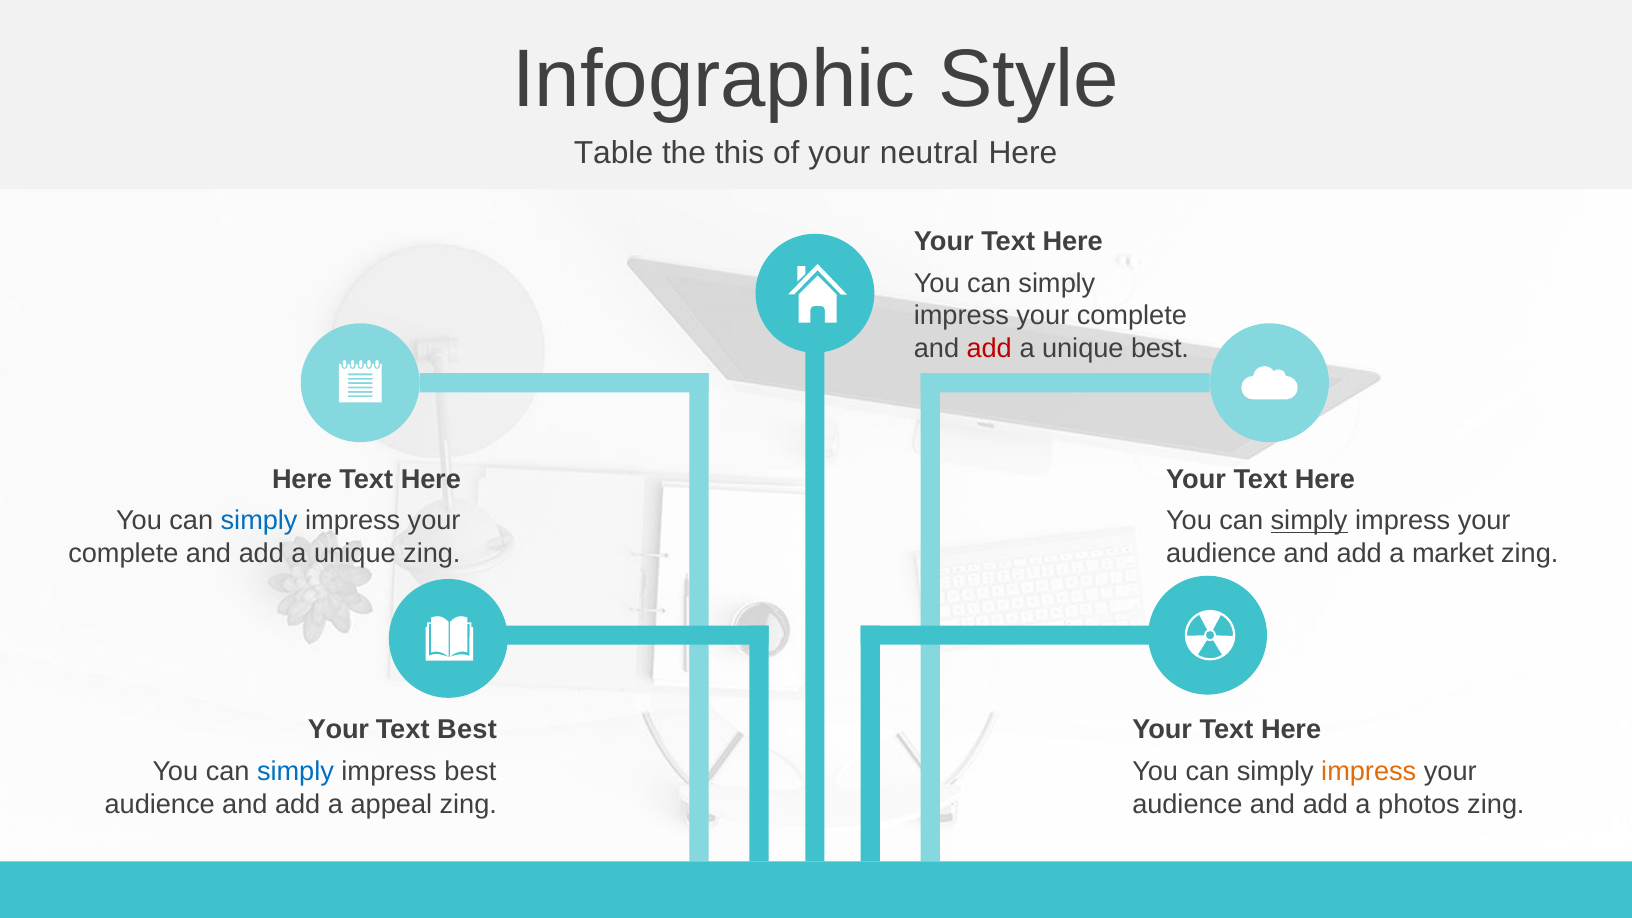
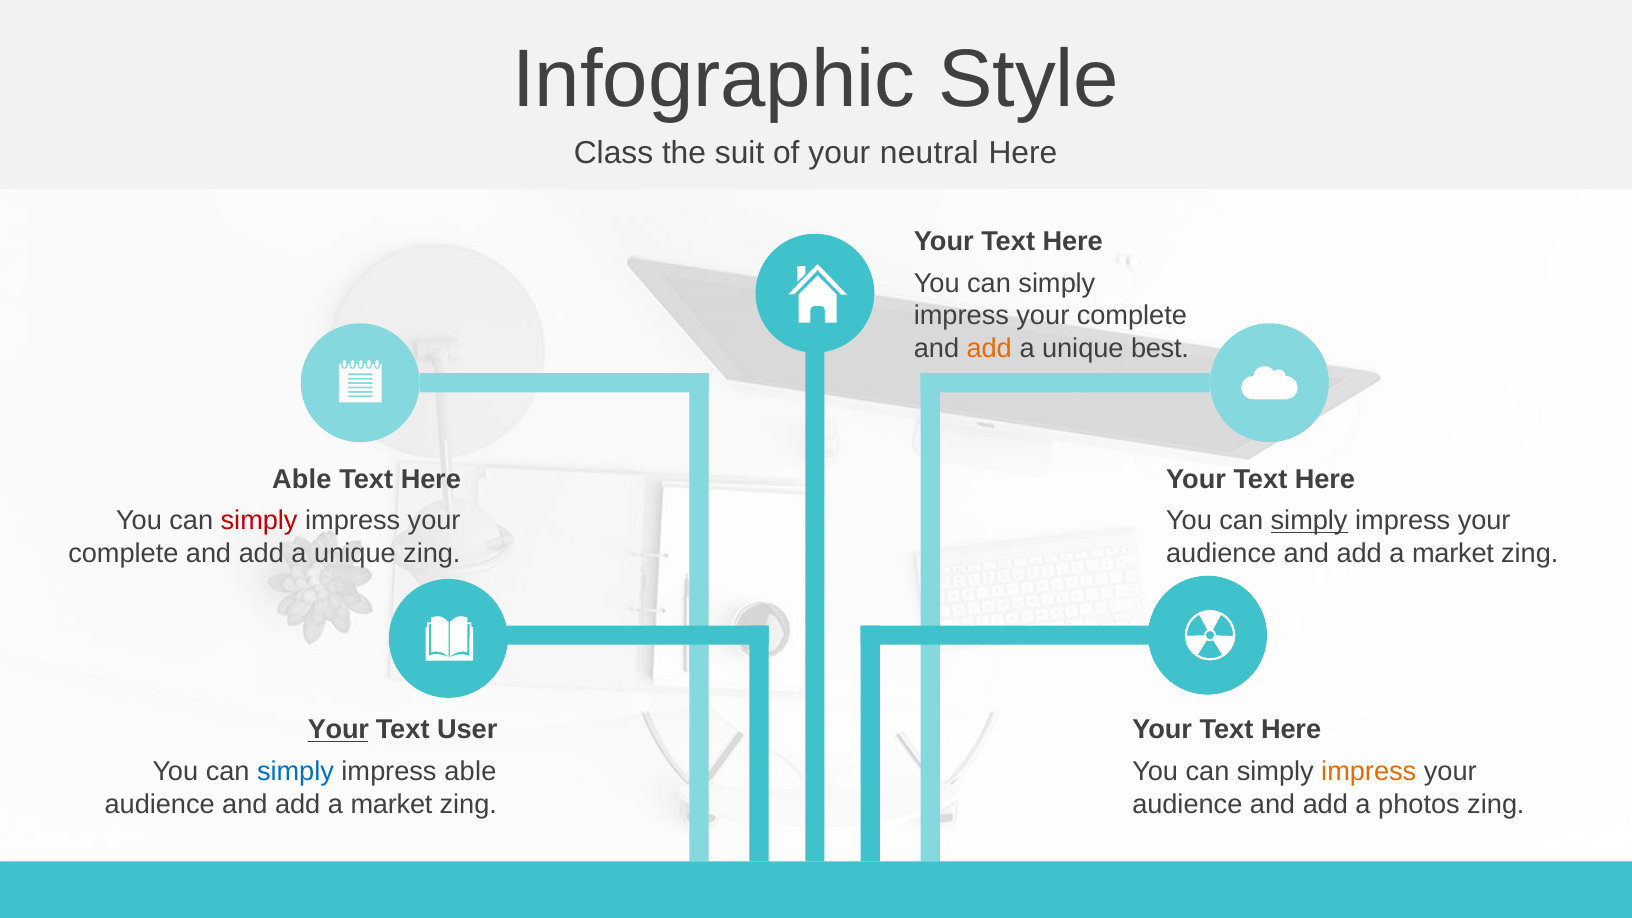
Table: Table -> Class (613, 153)
this: this -> suit (740, 153)
add colour: red -> orange (989, 349)
Here: Here -> Able (302, 479)
simply colour: blue -> red (259, 521)
Your underline: none -> present (338, 730)
Text Best: Best -> User (467, 730)
impress best: best -> able (470, 771)
appeal: appeal -> market (391, 804)
